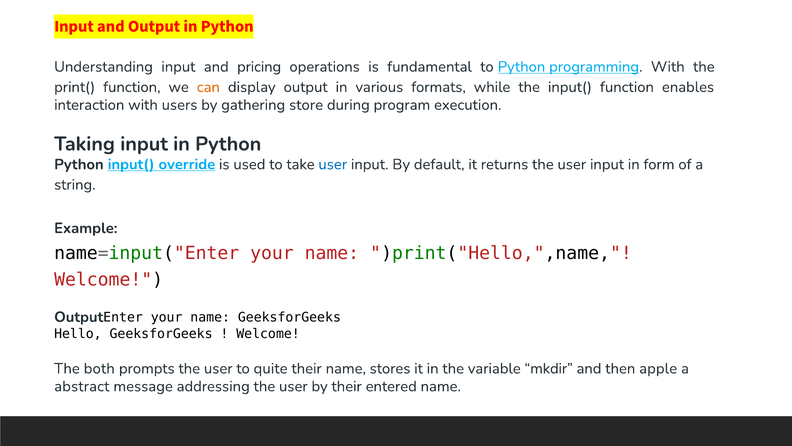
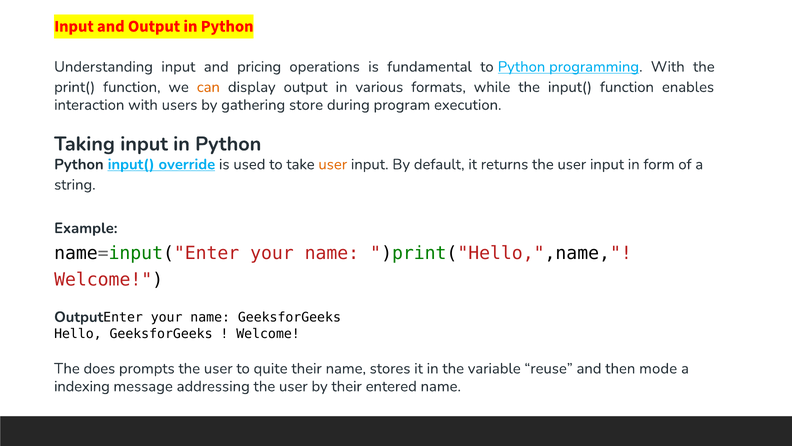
user colour: blue -> orange (333, 164)
both: both -> does (99, 368)
mkdir: mkdir -> reuse (549, 368)
apple: apple -> mode (658, 368)
abstract: abstract -> indexing (82, 386)
